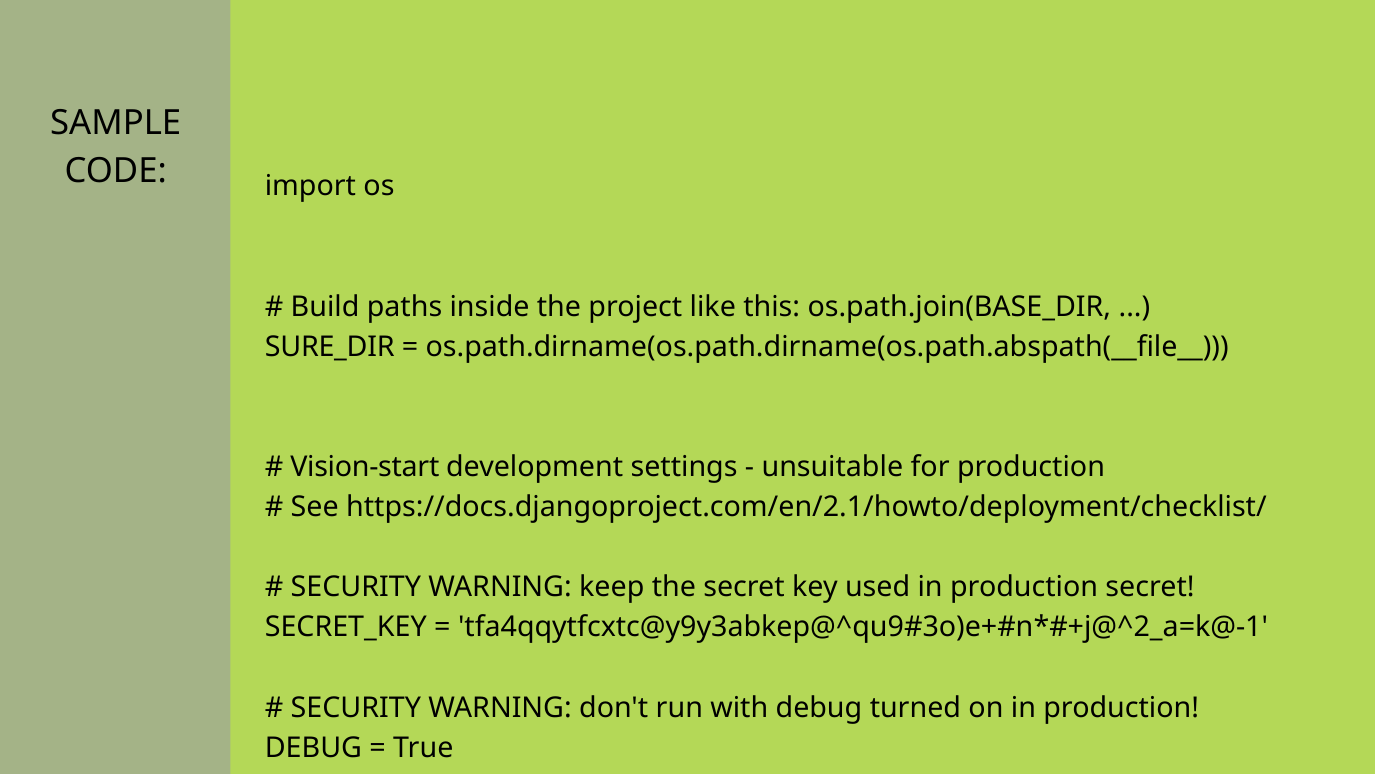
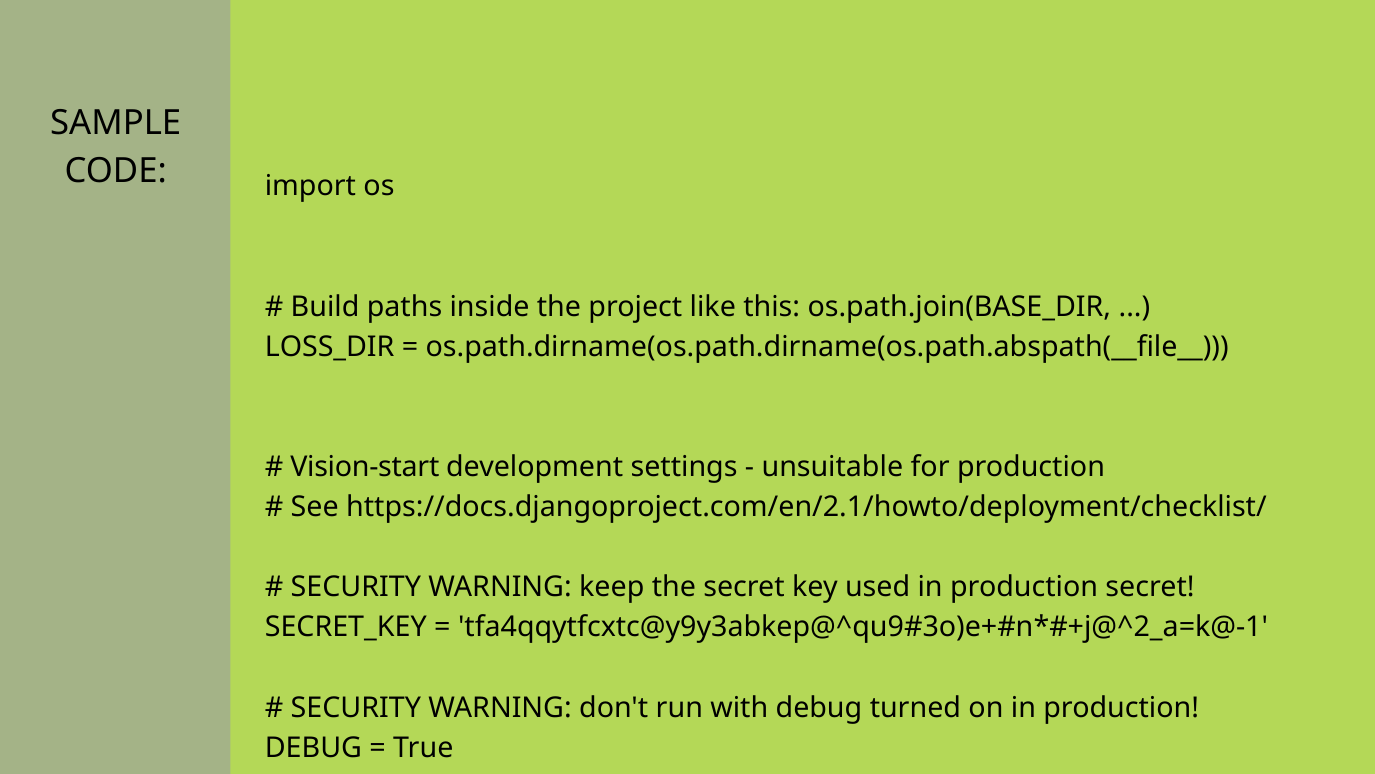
SURE_DIR: SURE_DIR -> LOSS_DIR (330, 347)
